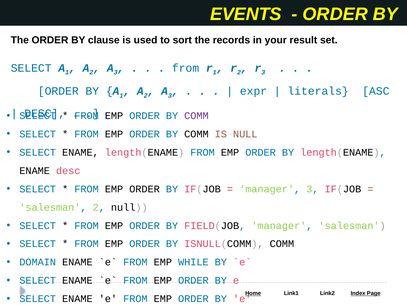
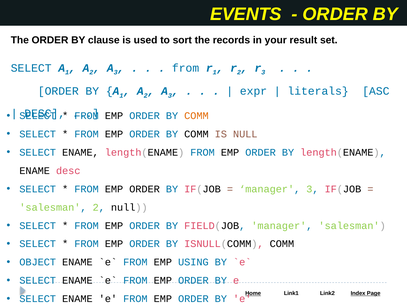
COMM colour: purple -> orange (196, 116)
DOMAIN: DOMAIN -> OBJECT (38, 262)
WHILE: WHILE -> USING (193, 262)
